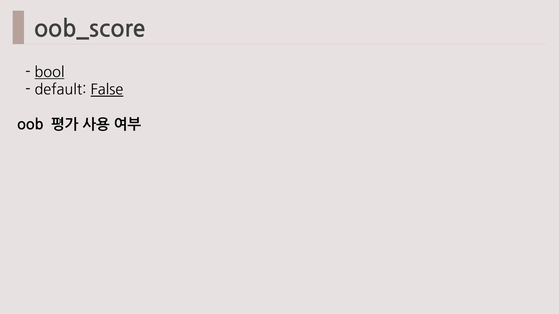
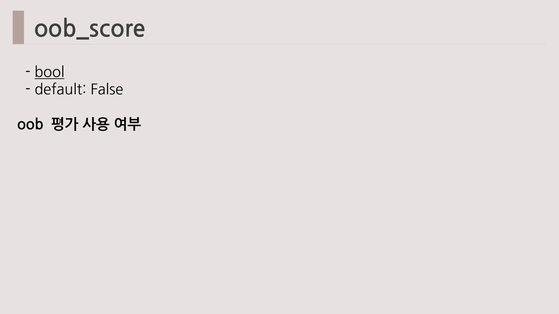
False underline: present -> none (107, 90)
